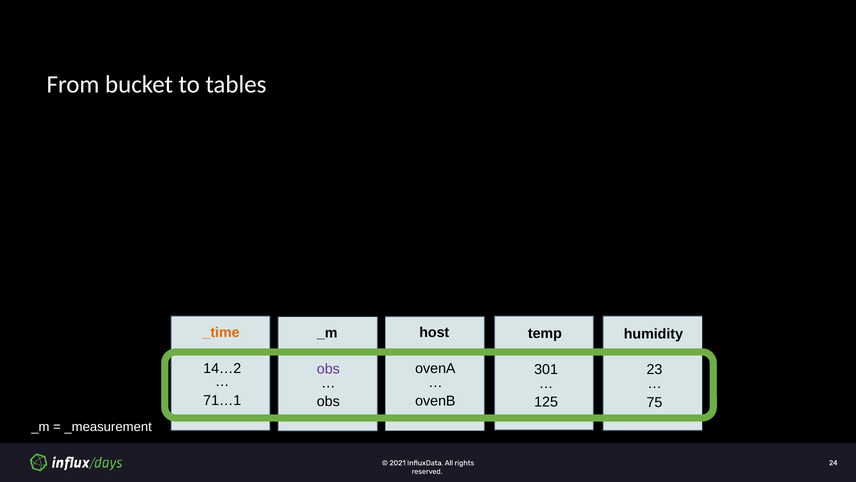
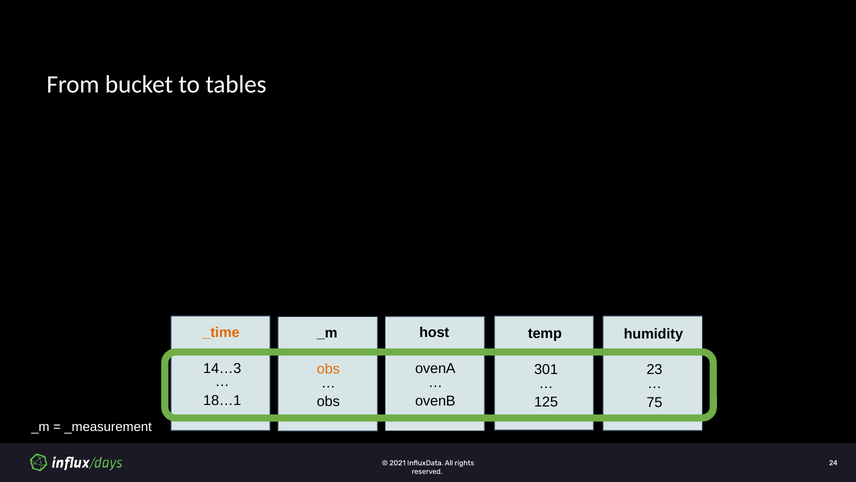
14…2: 14…2 -> 14…3 (222, 368)
obs colour: purple -> orange (328, 368)
71…1: 71…1 -> 18…1 (222, 400)
